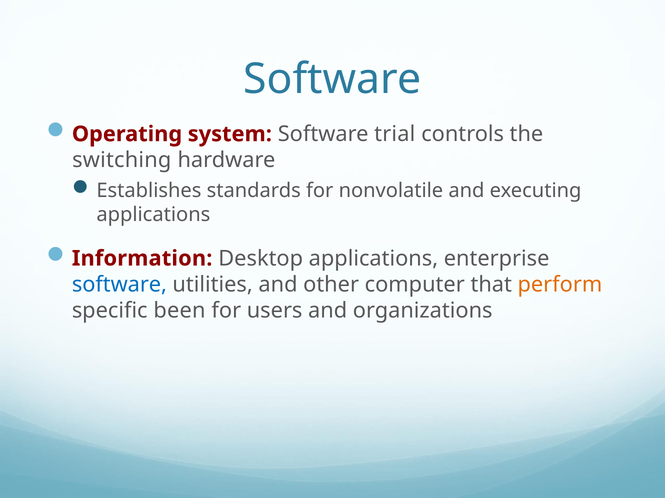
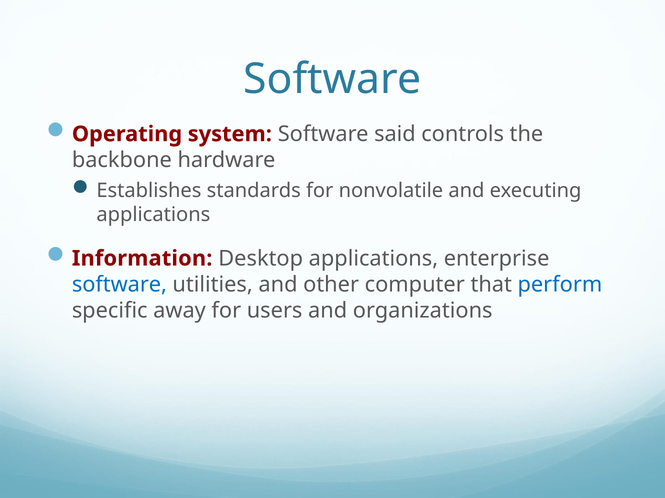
trial: trial -> said (395, 134)
switching: switching -> backbone (122, 160)
perform colour: orange -> blue (560, 285)
been: been -> away (180, 311)
